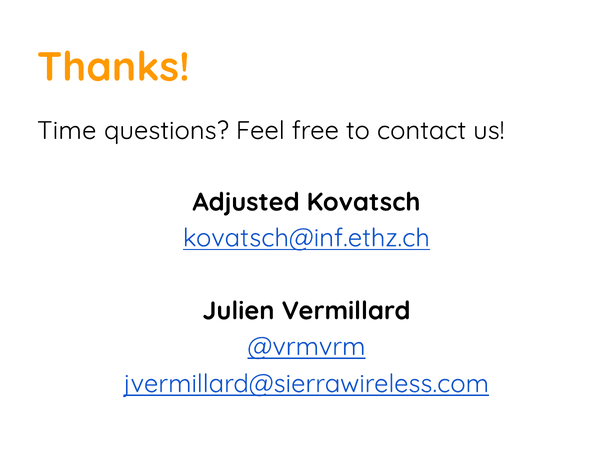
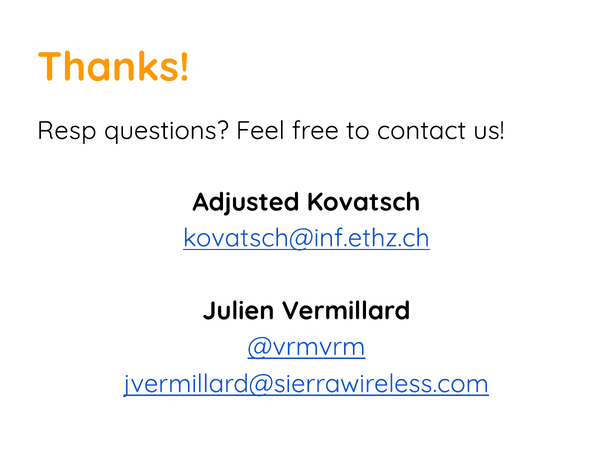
Time: Time -> Resp (67, 131)
